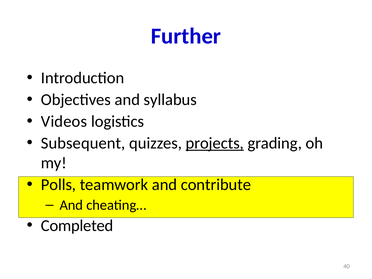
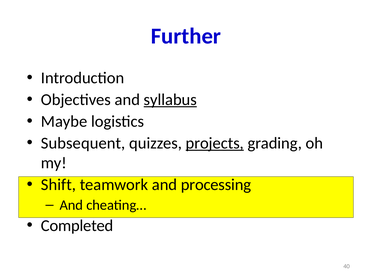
syllabus underline: none -> present (170, 100)
Videos: Videos -> Maybe (64, 121)
Polls: Polls -> Shift (58, 185)
contribute: contribute -> processing (216, 185)
